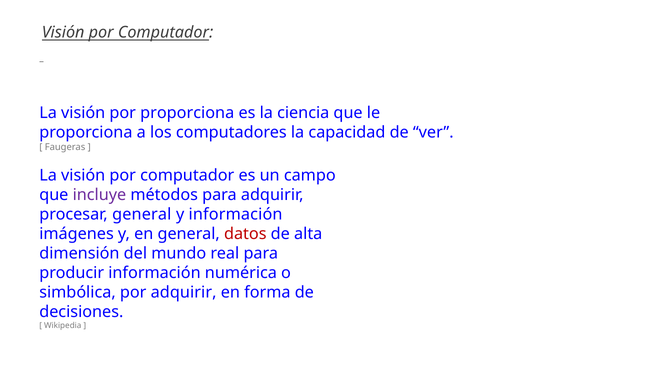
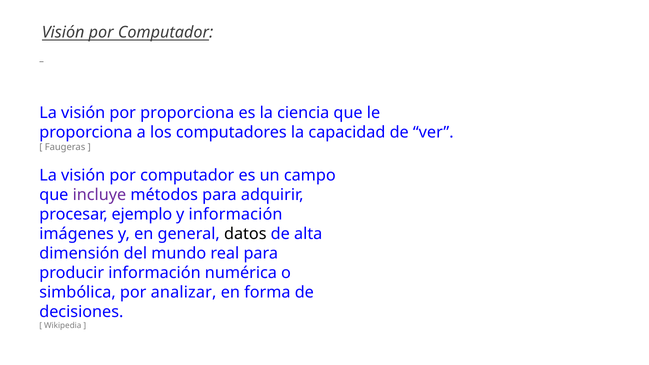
procesar general: general -> ejemplo (142, 214)
datos colour: red -> black (245, 234)
por adquirir: adquirir -> analizar (184, 292)
